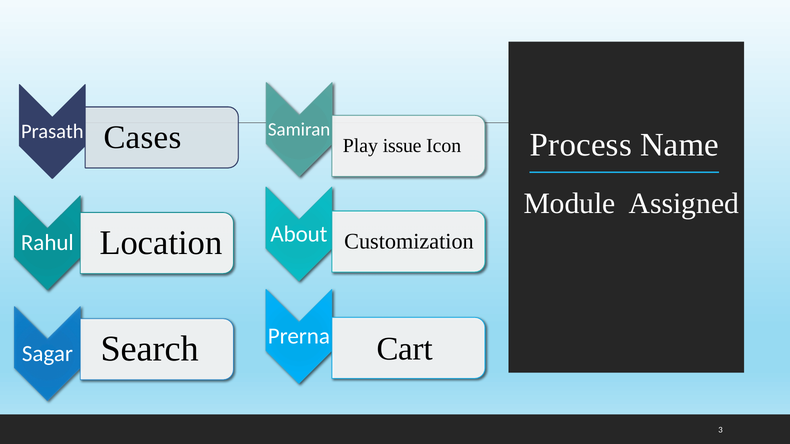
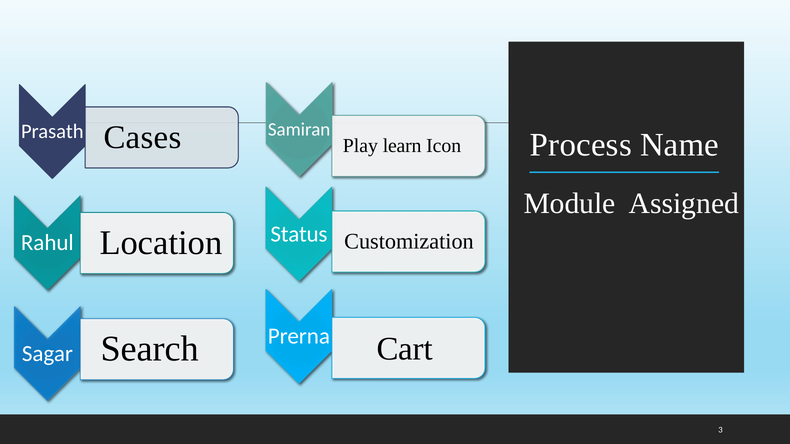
issue: issue -> learn (402, 146)
About: About -> Status (299, 234)
